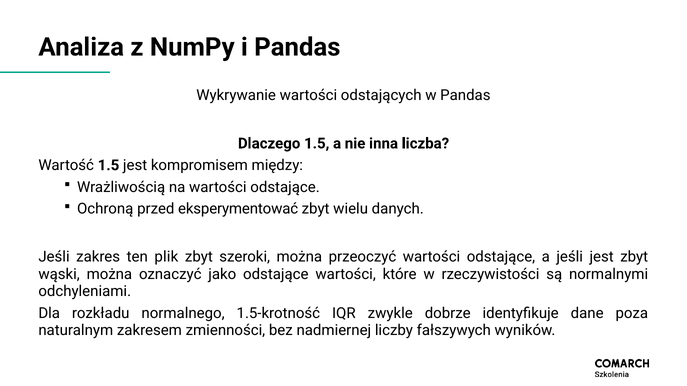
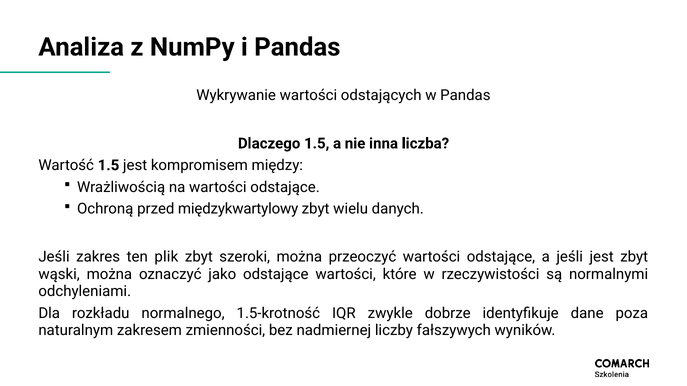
eksperymentować: eksperymentować -> międzykwartylowy (238, 209)
